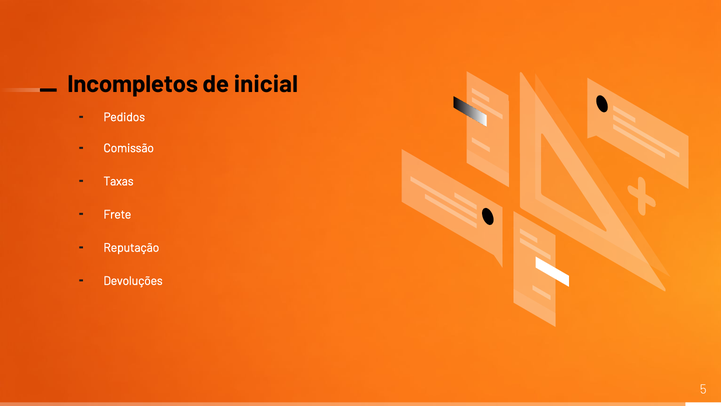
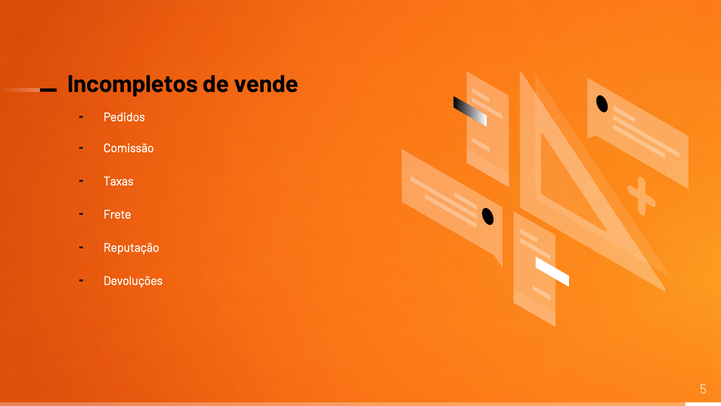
inicial: inicial -> vende (266, 84)
